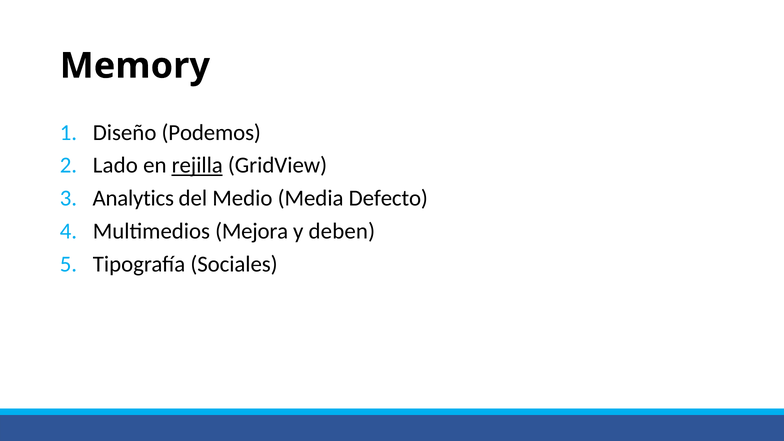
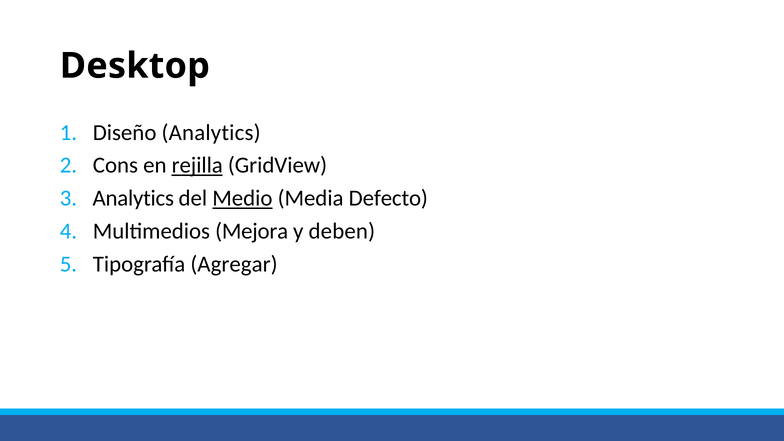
Memory: Memory -> Desktop (135, 66)
Diseño Podemos: Podemos -> Analytics (211, 133)
Lado: Lado -> Cons (115, 165)
Medio underline: none -> present (242, 198)
Sociales: Sociales -> Agregar (234, 264)
